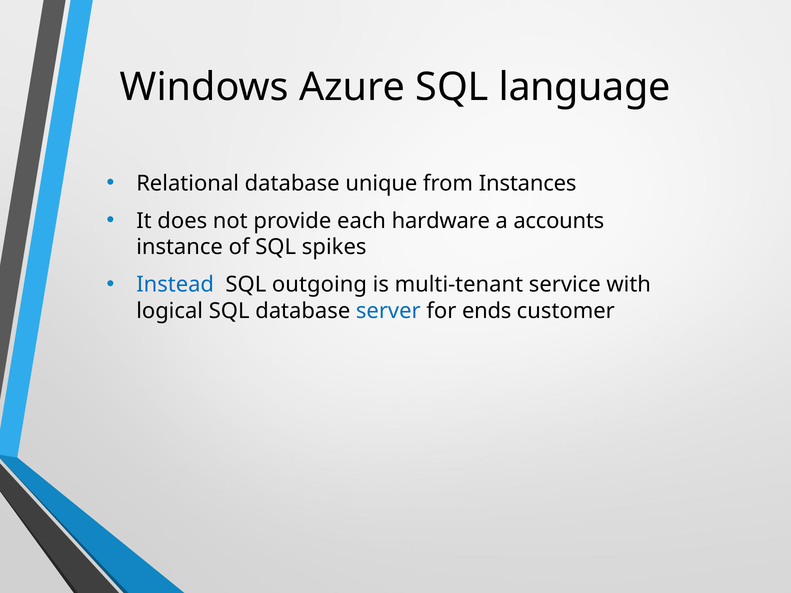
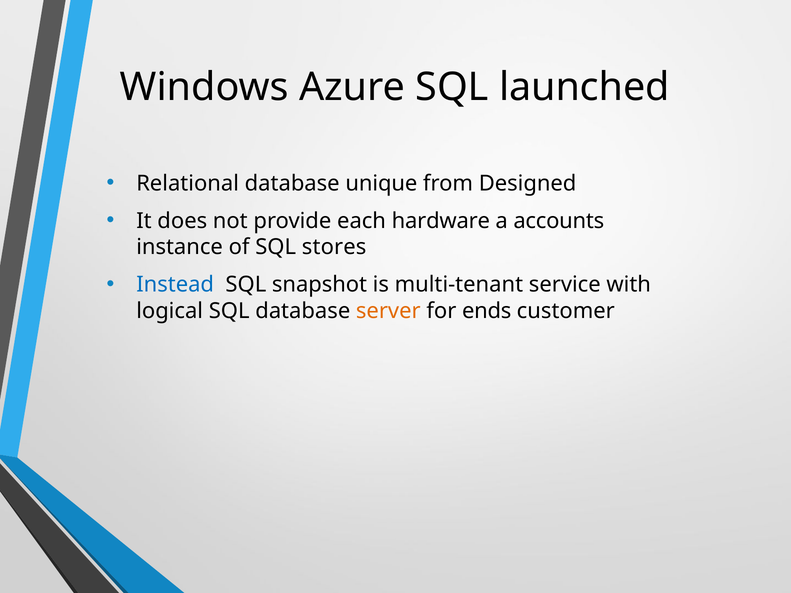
language: language -> launched (584, 87)
Instances: Instances -> Designed (528, 184)
spikes: spikes -> stores (334, 247)
outgoing: outgoing -> snapshot (320, 285)
server colour: blue -> orange (388, 311)
